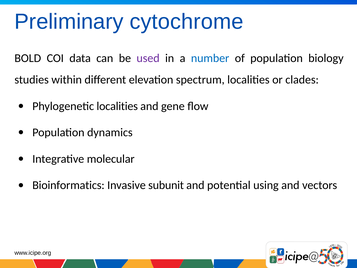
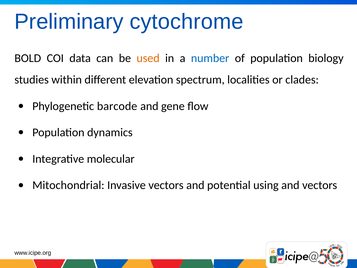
used colour: purple -> orange (148, 58)
Phylogenetic localities: localities -> barcode (117, 106)
Bioinformatics: Bioinformatics -> Mitochondrial (68, 185)
Invasive subunit: subunit -> vectors (166, 185)
